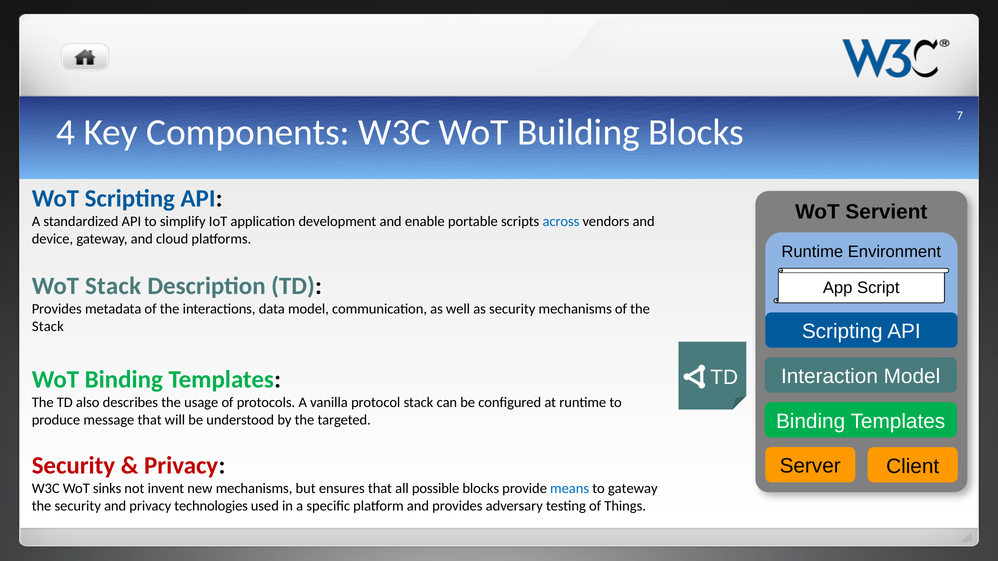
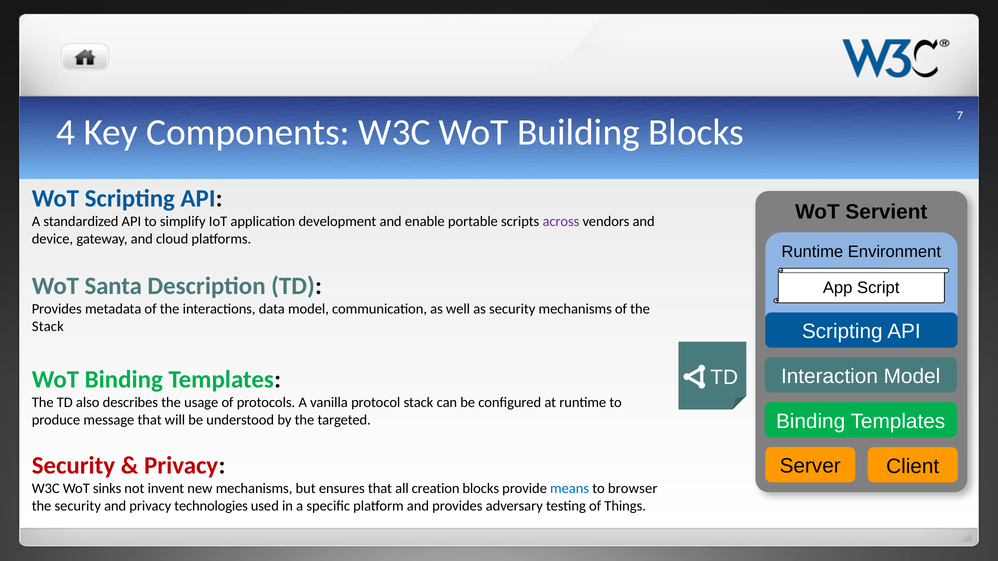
across colour: blue -> purple (561, 222)
WoT Stack: Stack -> Santa (113, 286)
possible: possible -> creation (436, 489)
to gateway: gateway -> browser (633, 489)
